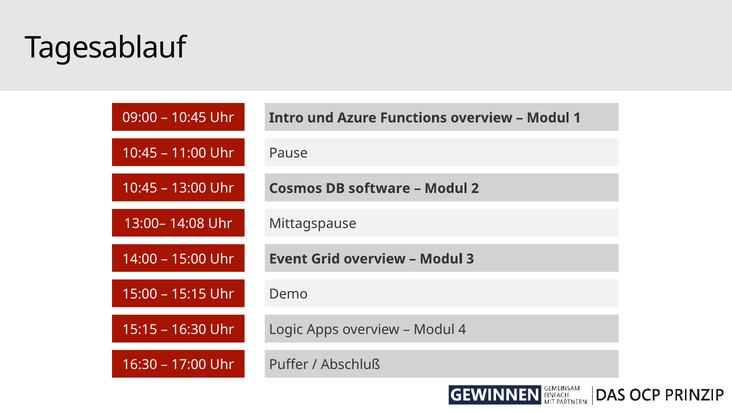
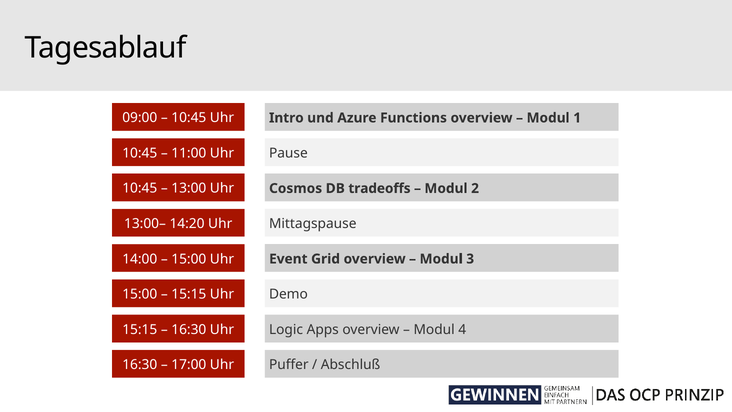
software: software -> tradeoffs (379, 188)
14:08: 14:08 -> 14:20 (187, 224)
